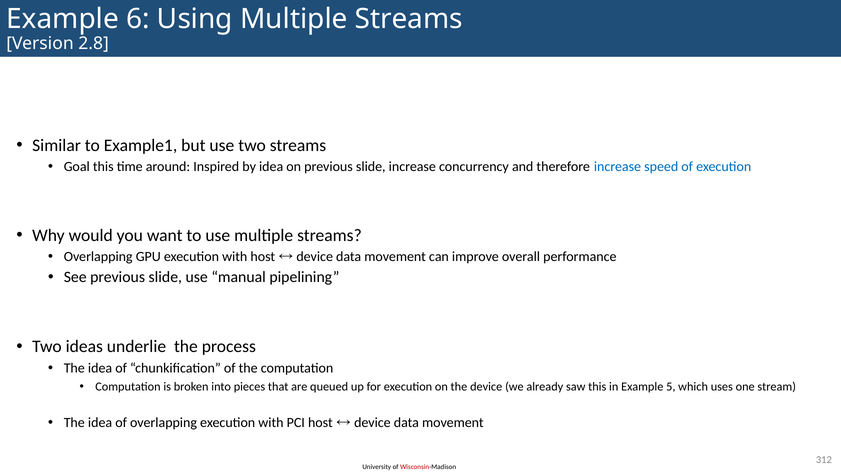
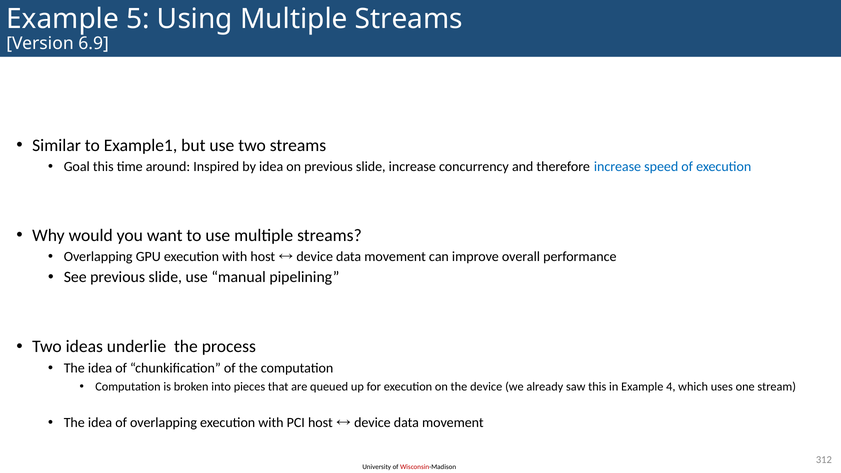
6: 6 -> 5 (138, 19)
2.8: 2.8 -> 6.9 (94, 43)
5: 5 -> 4 (671, 387)
